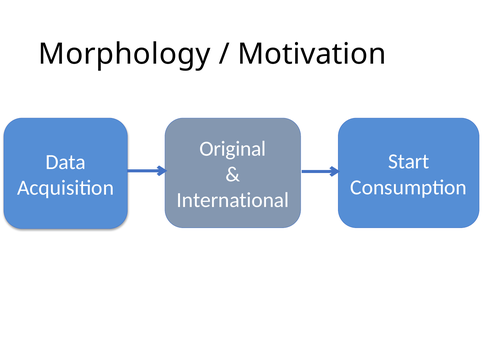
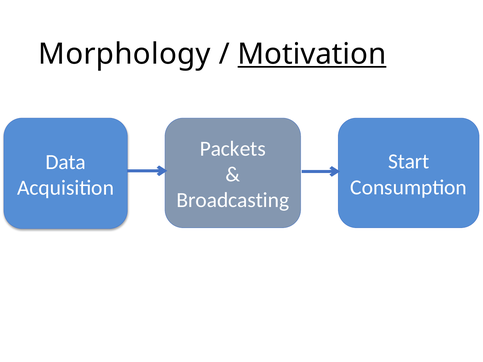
Motivation underline: none -> present (312, 54)
Original: Original -> Packets (233, 149)
International: International -> Broadcasting (233, 200)
